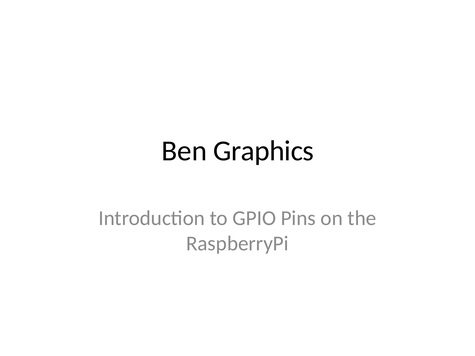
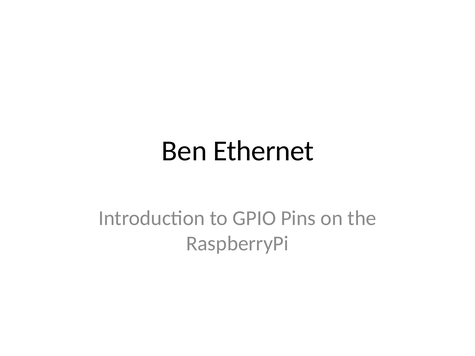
Graphics: Graphics -> Ethernet (264, 151)
